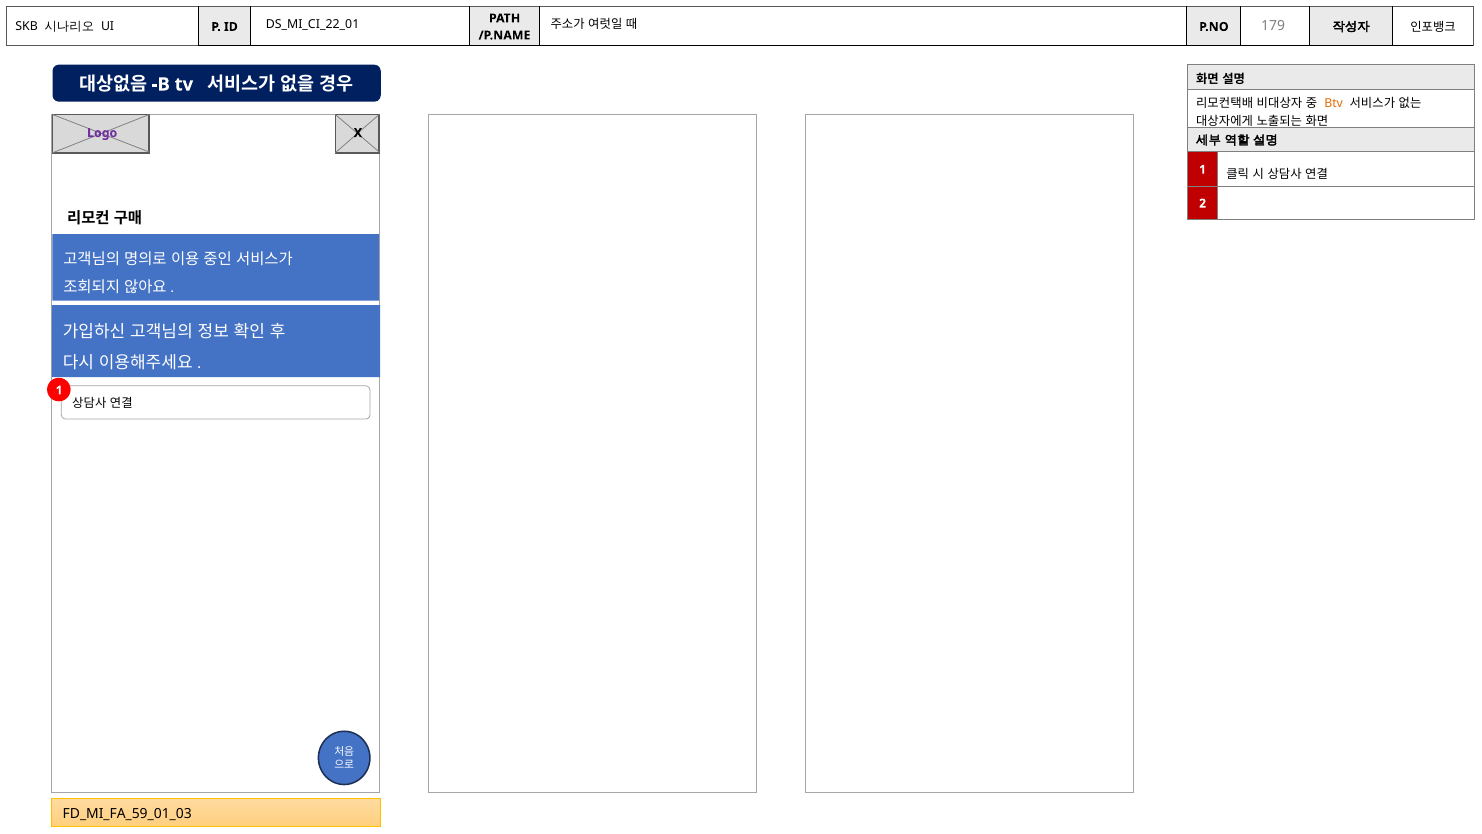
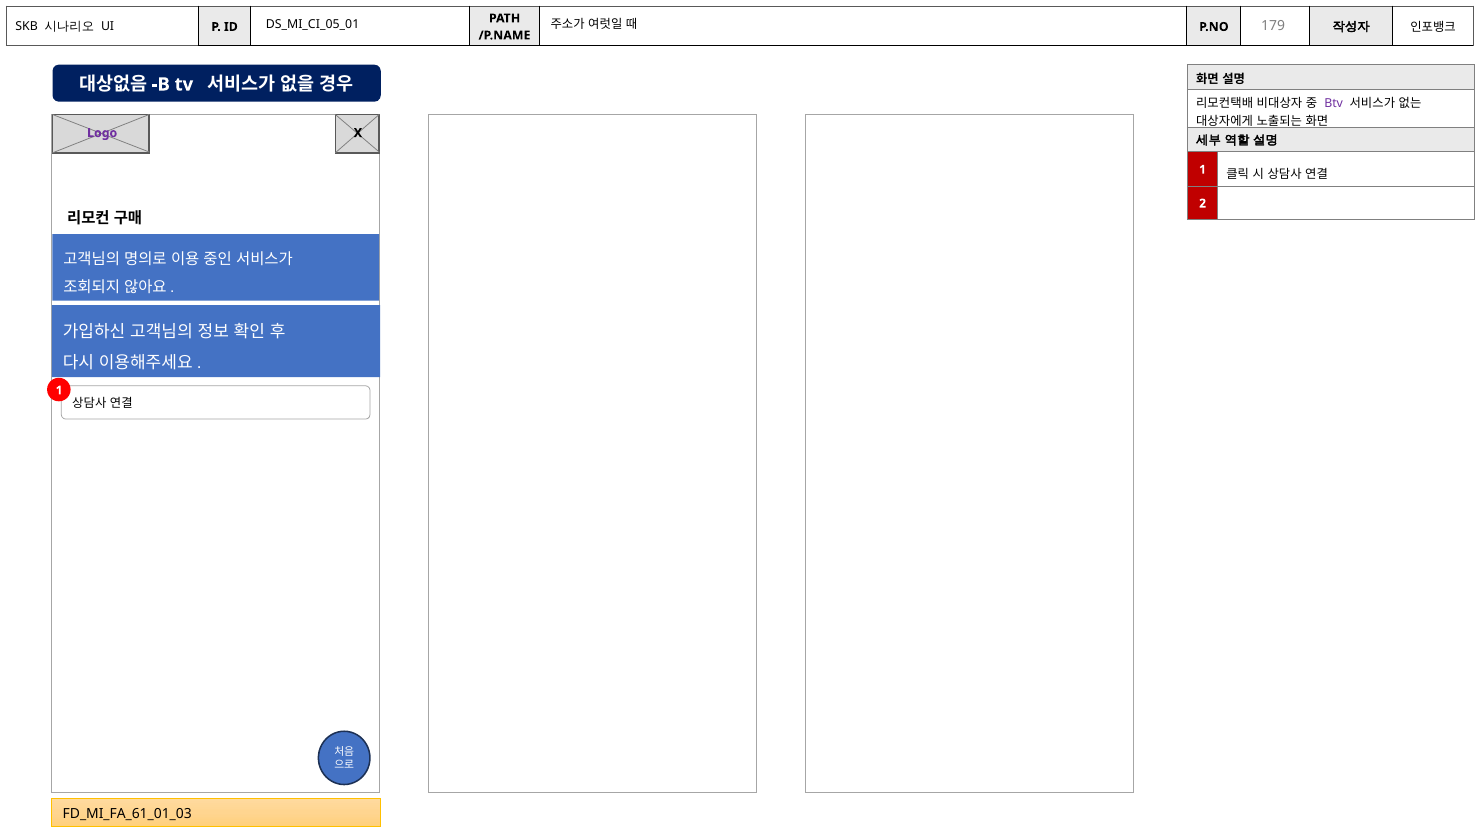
DS_MI_CI_22_01: DS_MI_CI_22_01 -> DS_MI_CI_05_01 (313, 25)
Btv colour: orange -> purple (1334, 104)
FD_MI_FA_59_01_03: FD_MI_FA_59_01_03 -> FD_MI_FA_61_01_03 (127, 813)
